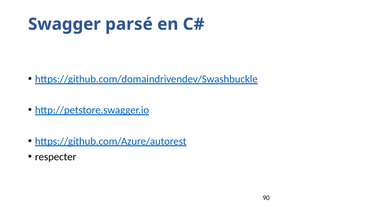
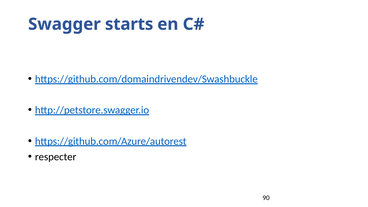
parsé: parsé -> starts (129, 24)
